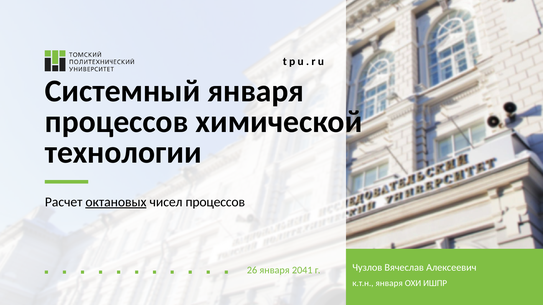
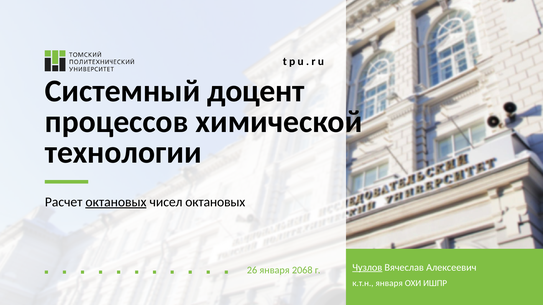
Системный января: января -> доцент (256, 91)
чисел процессов: процессов -> октановых (215, 202)
Чузлов underline: none -> present (367, 268)
2041: 2041 -> 2068 (302, 271)
